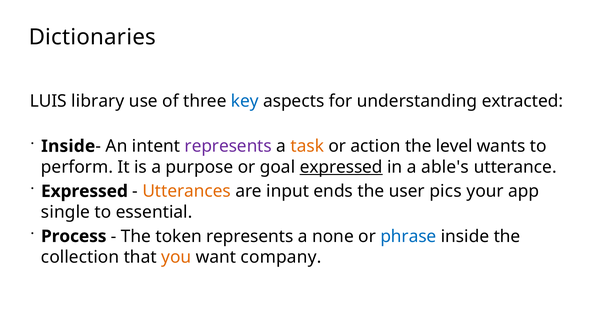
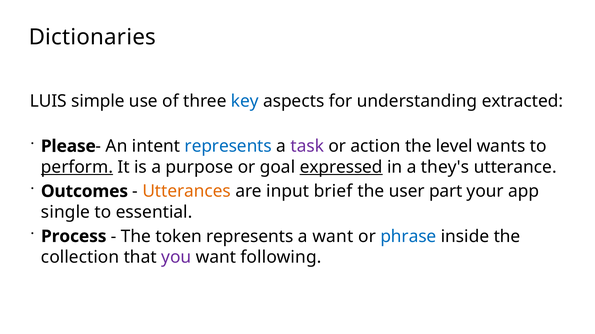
library: library -> simple (98, 101)
Inside: Inside -> Please (68, 146)
represents colour: purple -> blue (228, 146)
task colour: orange -> purple (307, 146)
perform underline: none -> present (77, 167)
able's: able's -> they's (445, 167)
Expressed: Expressed -> Outcomes (84, 192)
ends: ends -> brief (333, 192)
pics: pics -> part (446, 192)
a none: none -> want (333, 237)
you colour: orange -> purple (176, 258)
company: company -> following (281, 258)
